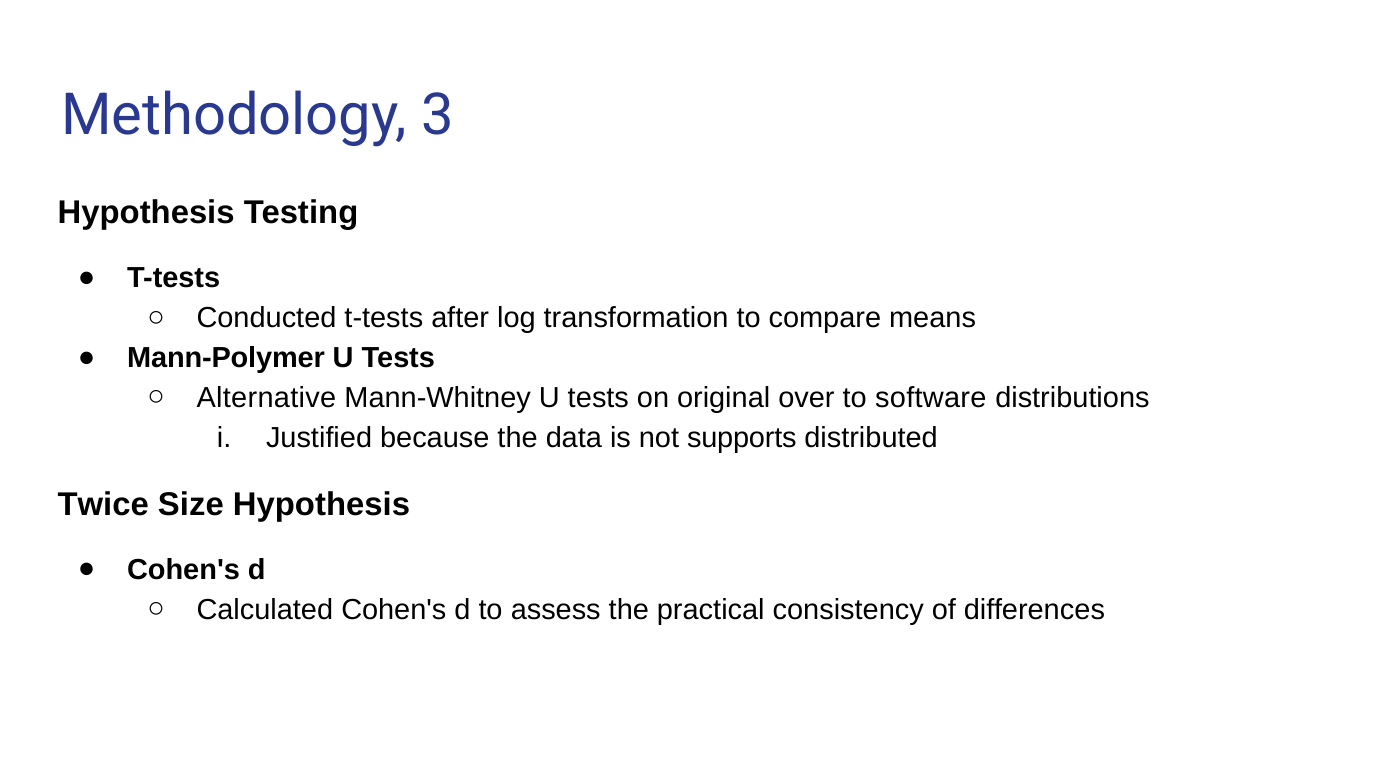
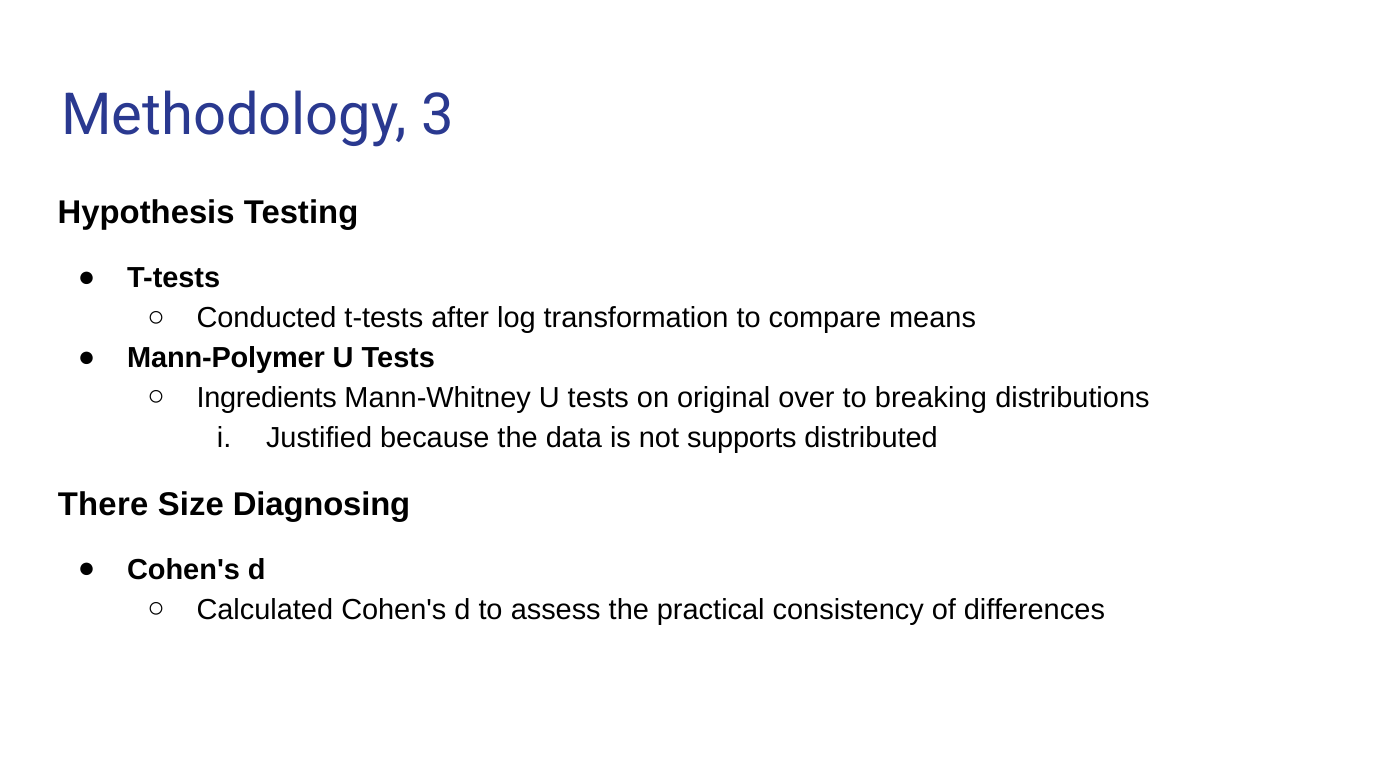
Alternative: Alternative -> Ingredients (267, 398)
software: software -> breaking (931, 398)
Twice: Twice -> There (103, 504)
Size Hypothesis: Hypothesis -> Diagnosing (322, 504)
